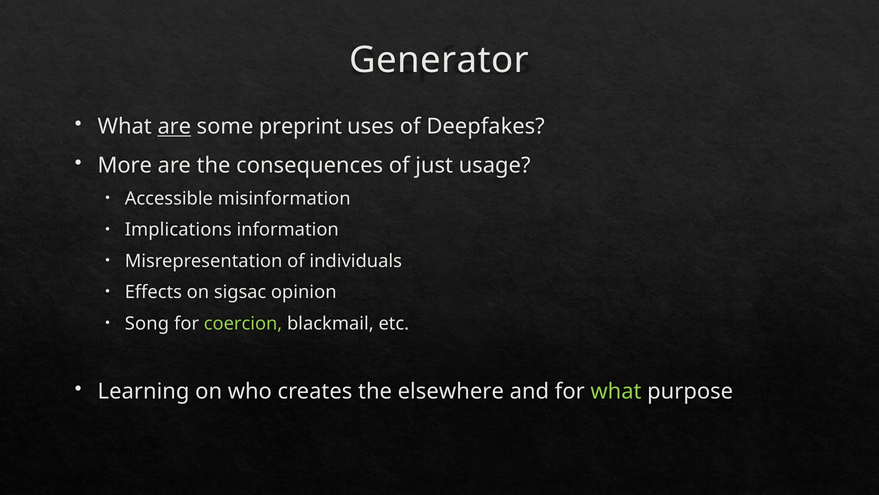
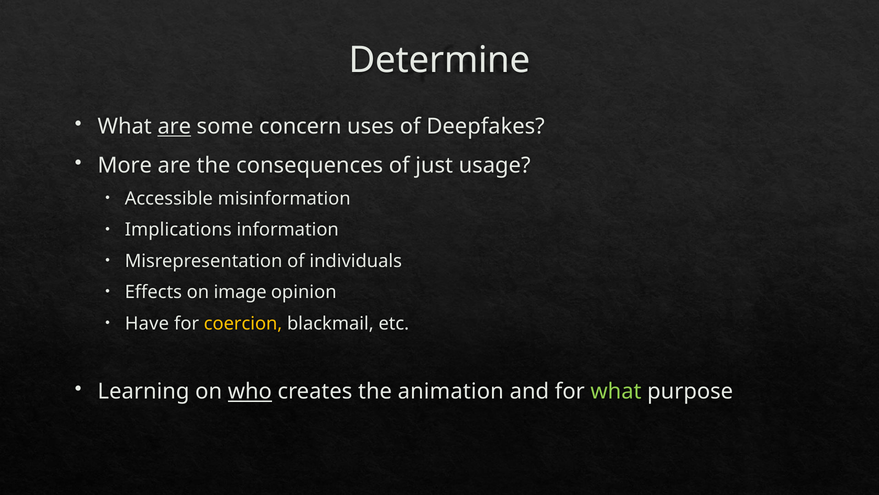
Generator: Generator -> Determine (440, 60)
preprint: preprint -> concern (300, 126)
sigsac: sigsac -> image (240, 292)
Song: Song -> Have (147, 323)
coercion colour: light green -> yellow (243, 323)
who underline: none -> present (250, 391)
elsewhere: elsewhere -> animation (451, 391)
